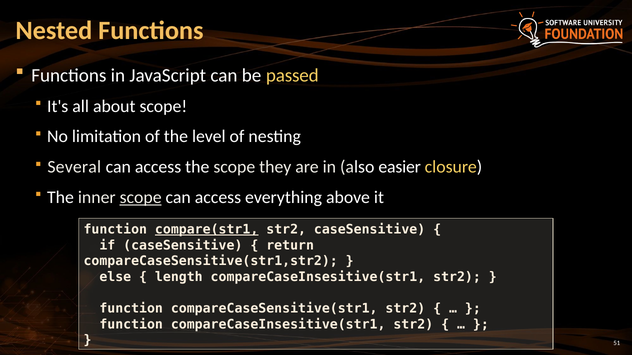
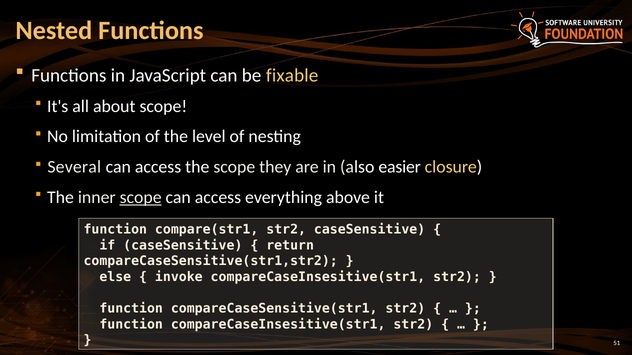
passed: passed -> fixable (292, 75)
compare(str1 underline: present -> none (207, 230)
length: length -> invoke (179, 277)
